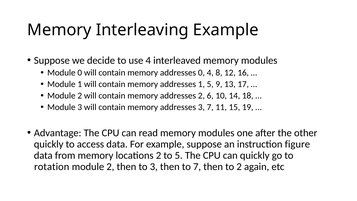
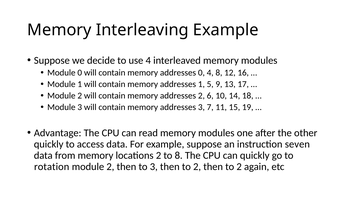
figure: figure -> seven (297, 144)
to 5: 5 -> 8 (179, 155)
3 then to 7: 7 -> 2 (197, 166)
